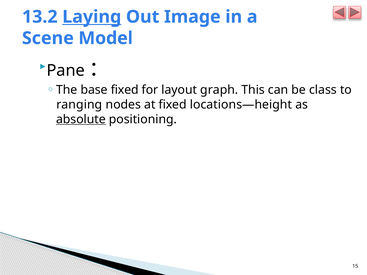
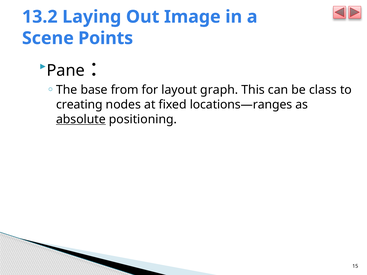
Laying underline: present -> none (92, 17)
Model: Model -> Points (106, 38)
base fixed: fixed -> from (125, 90)
ranging: ranging -> creating (79, 105)
locations—height: locations—height -> locations—ranges (241, 105)
